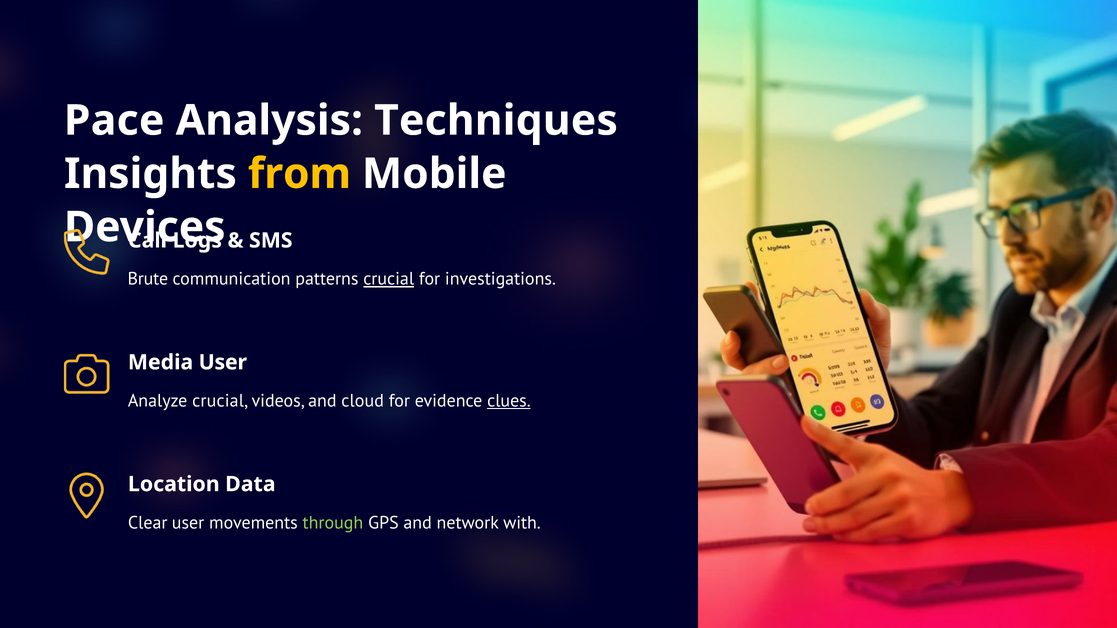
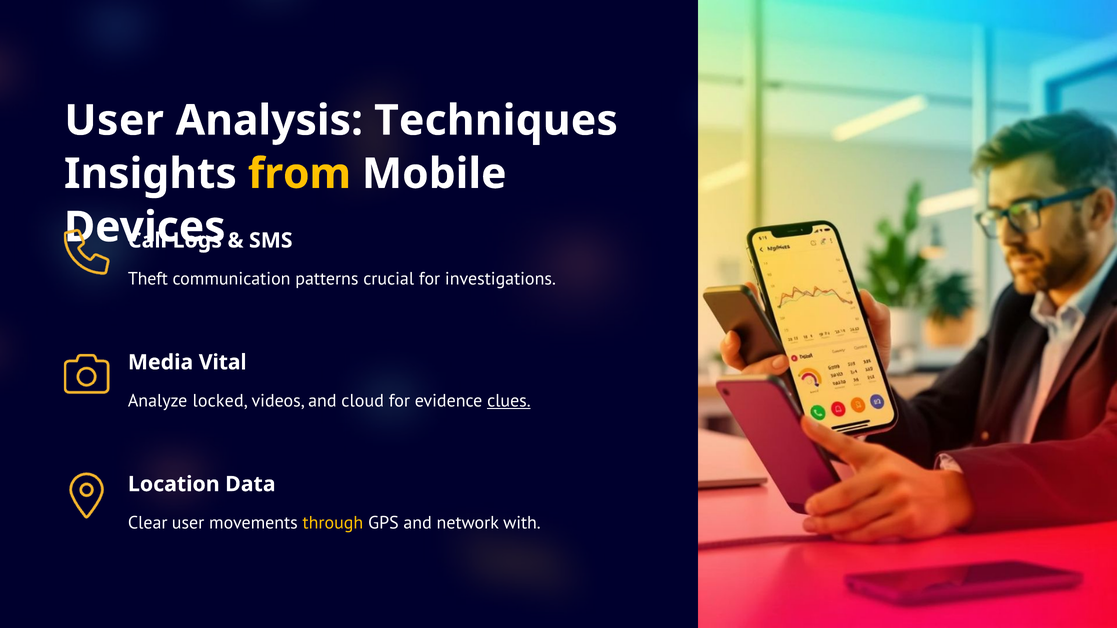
Pace: Pace -> User (114, 121)
Brute: Brute -> Theft (148, 279)
crucial underline: present -> none (389, 279)
Media User: User -> Vital (223, 363)
Analyze crucial: crucial -> locked (220, 401)
through colour: light green -> yellow (333, 523)
